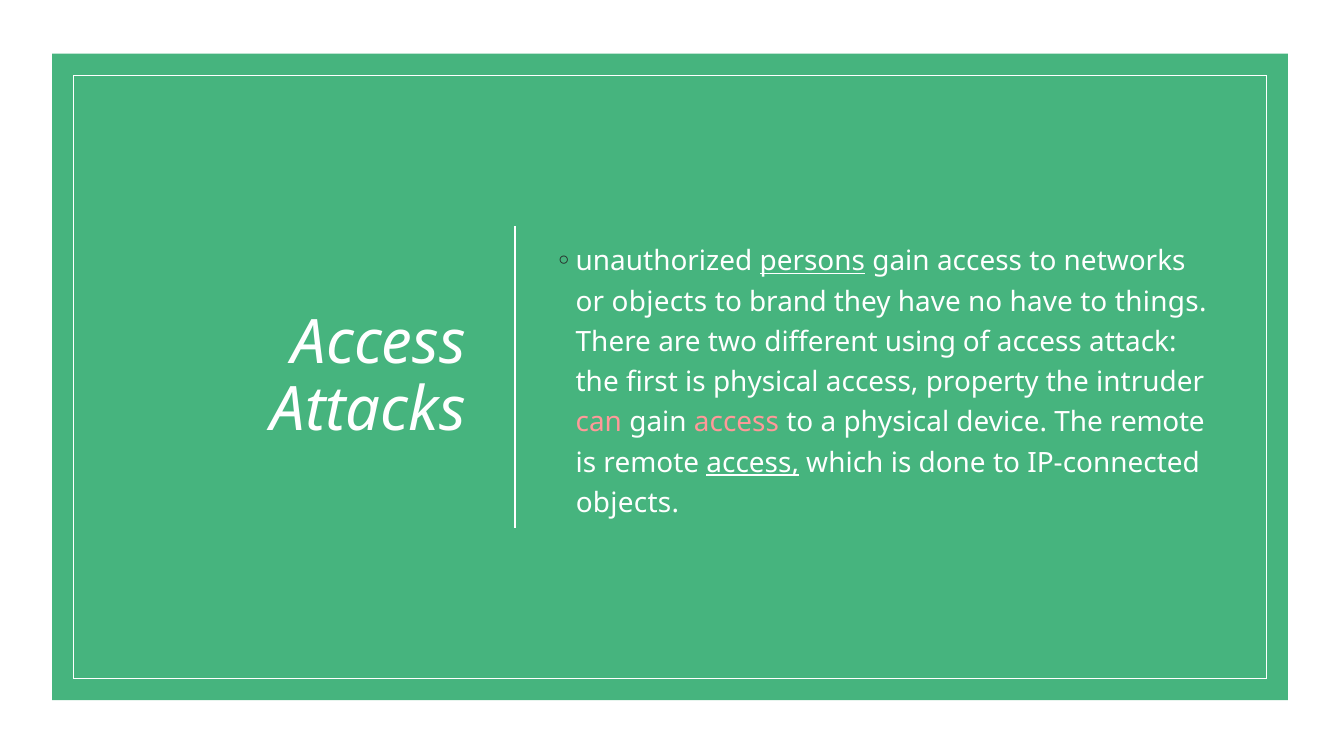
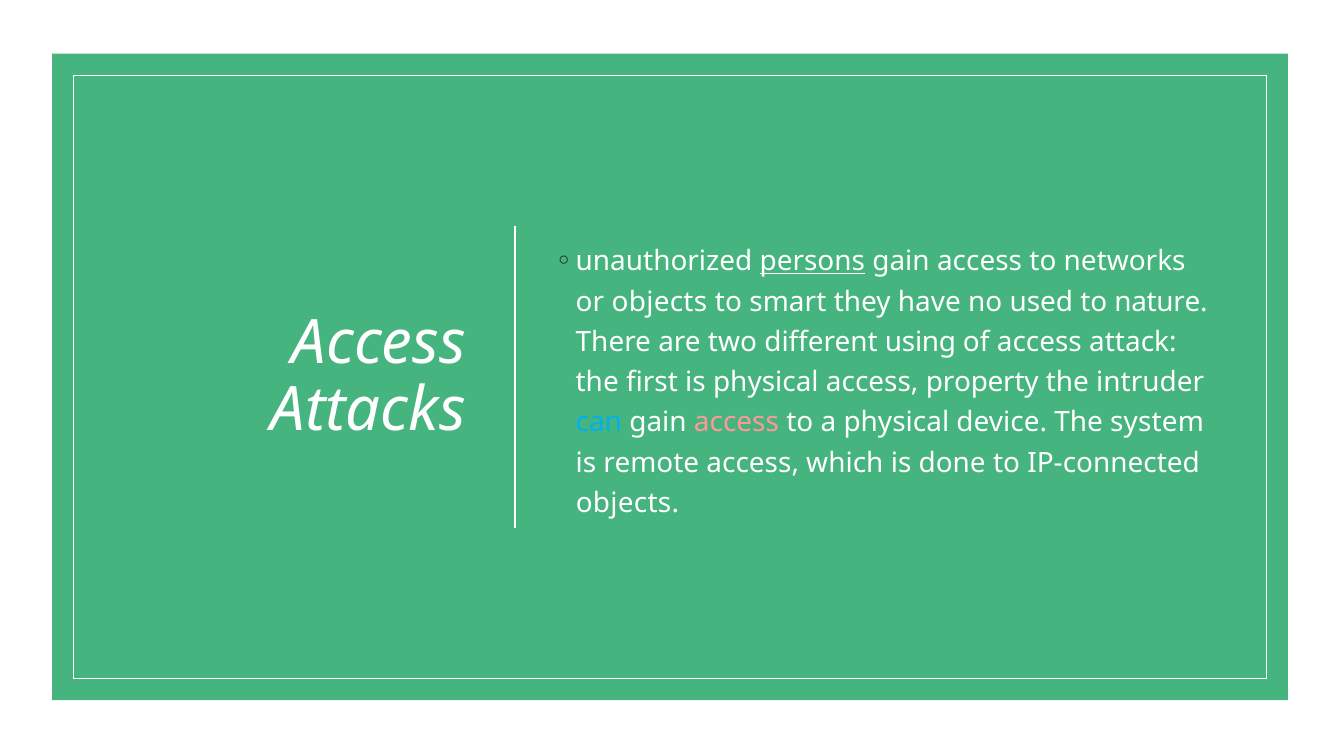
brand: brand -> smart (788, 302)
no have: have -> used (1041, 302)
things: things -> nature (1161, 302)
can colour: pink -> light blue (599, 422)
The remote: remote -> system (1157, 422)
access underline: present -> none (753, 463)
